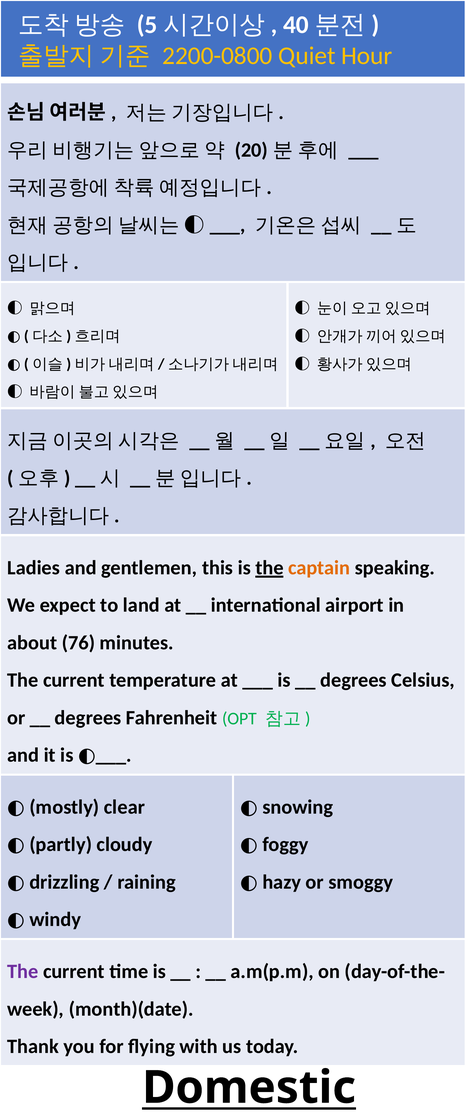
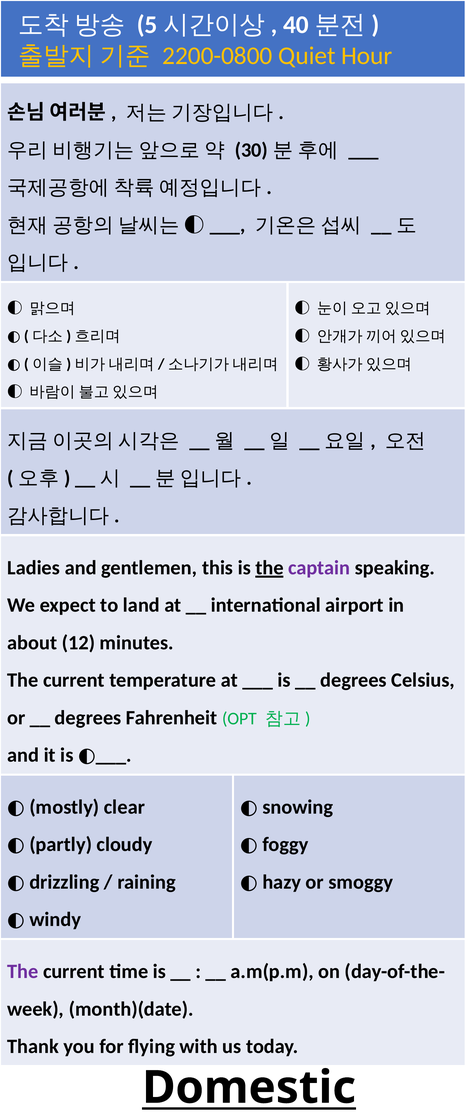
20: 20 -> 30 (251, 150)
captain colour: orange -> purple (319, 567)
76: 76 -> 12 (78, 642)
